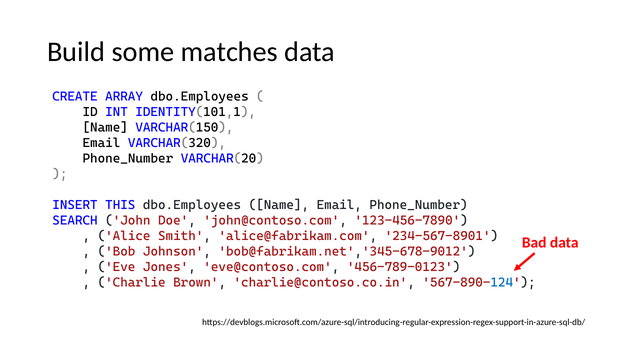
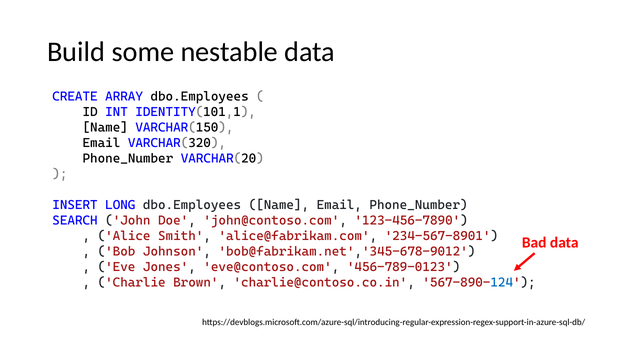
matches: matches -> nestable (229, 52)
THIS: THIS -> LONG (120, 205)
